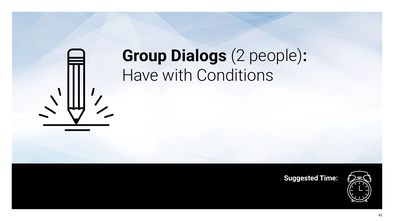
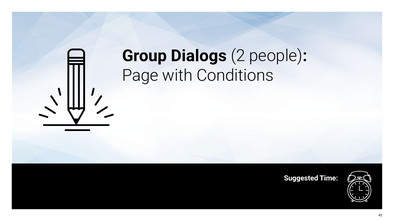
Have: Have -> Page (140, 76)
